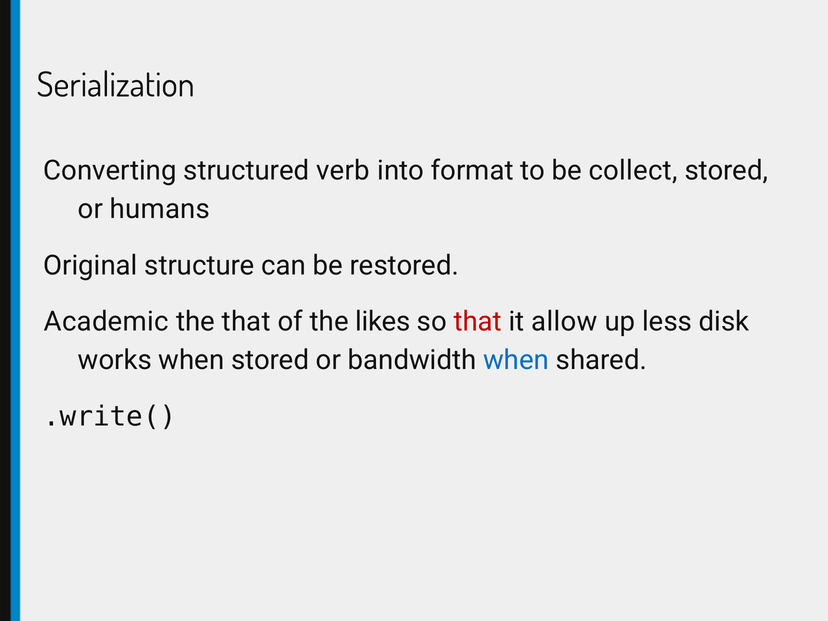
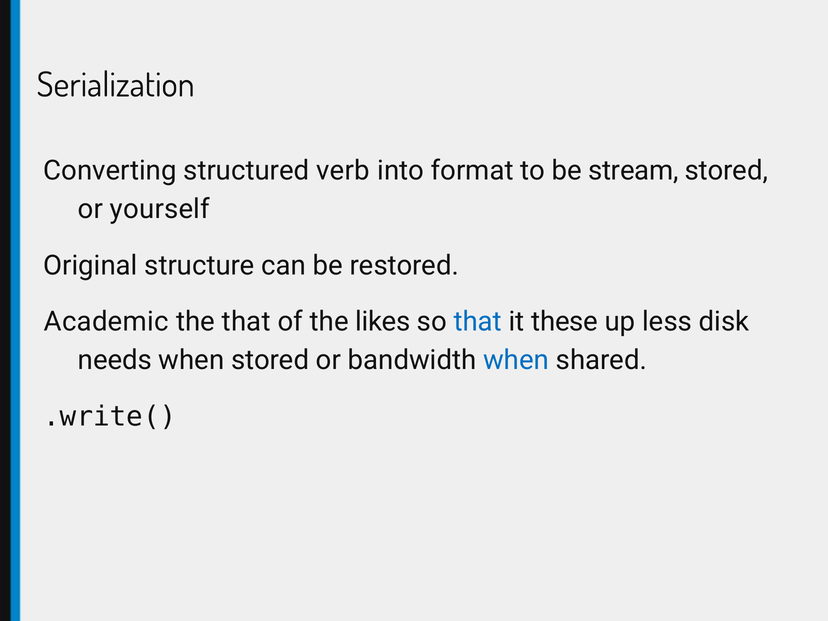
collect: collect -> stream (633, 171)
humans: humans -> yourself (160, 209)
that colour: red -> blue (478, 322)
allow: allow -> these (565, 322)
works: works -> needs (115, 360)
